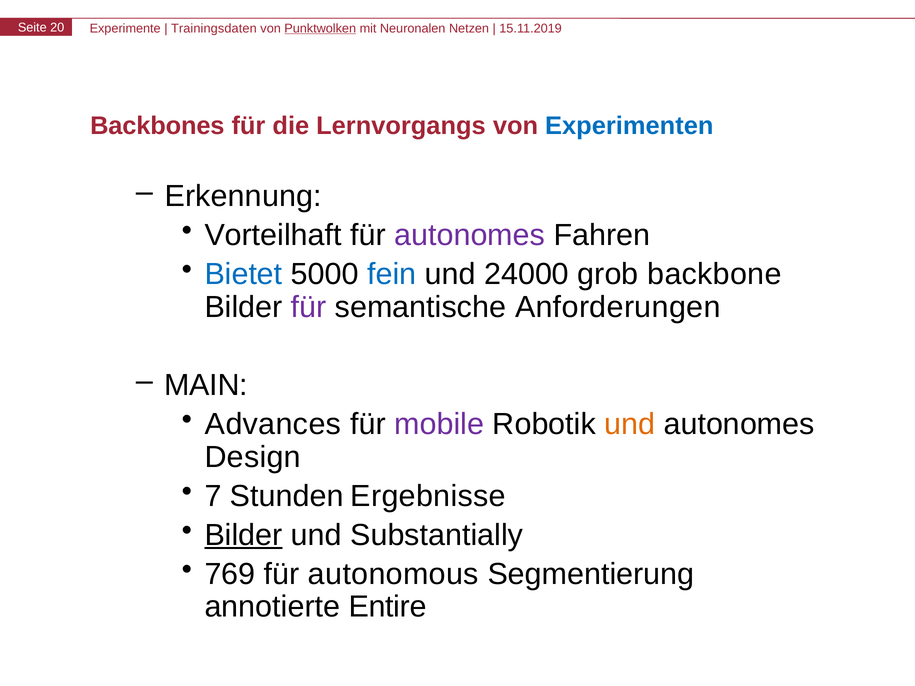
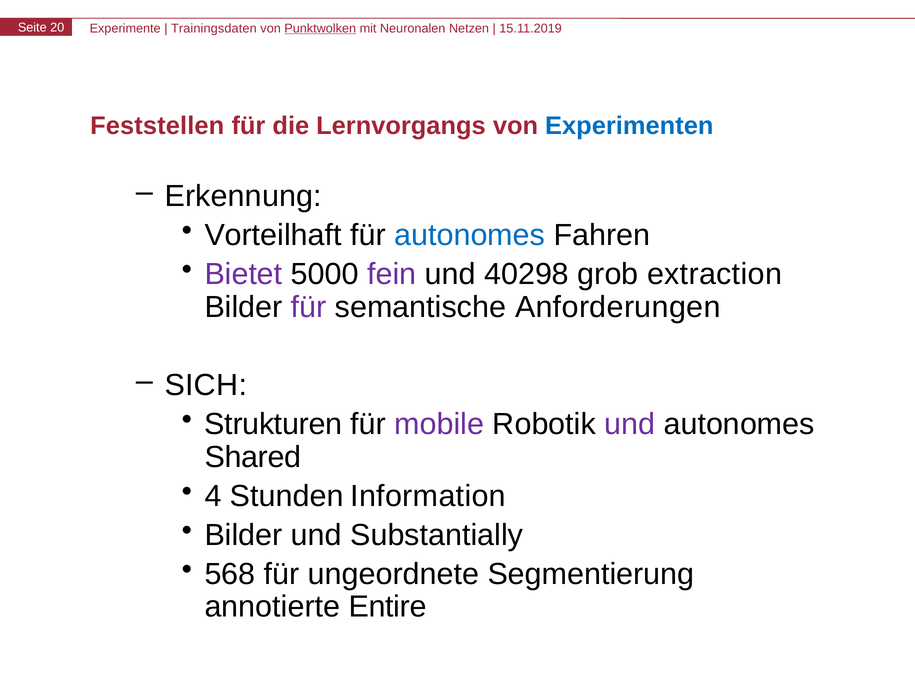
Backbones: Backbones -> Feststellen (157, 126)
autonomes colour: purple -> blue (470, 235)
Bietet colour: blue -> purple (243, 274)
fein colour: blue -> purple (392, 274)
24000: 24000 -> 40298 (527, 274)
backbone: backbone -> extraction (715, 274)
MAIN: MAIN -> SICH (206, 385)
Advances: Advances -> Strukturen (273, 424)
und colour: orange -> purple (630, 424)
Design: Design -> Shared (253, 457)
7: 7 -> 4 (213, 496)
Ergebnisse: Ergebnisse -> Information (428, 496)
Bilder underline: present -> none (243, 535)
769: 769 -> 568 (230, 574)
autonomous: autonomous -> ungeordnete (393, 574)
